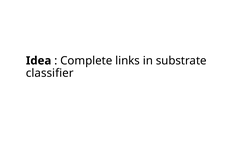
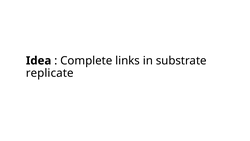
classifier: classifier -> replicate (50, 73)
